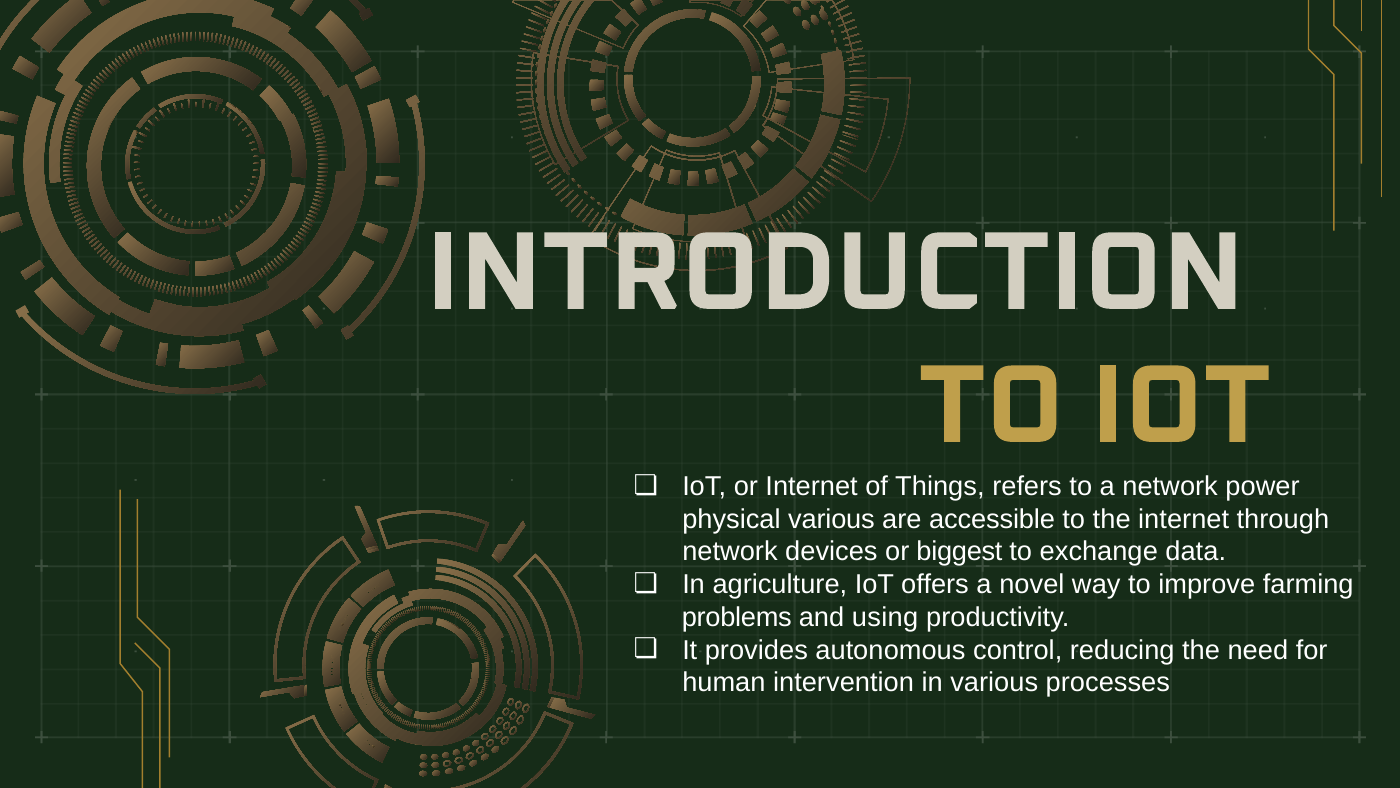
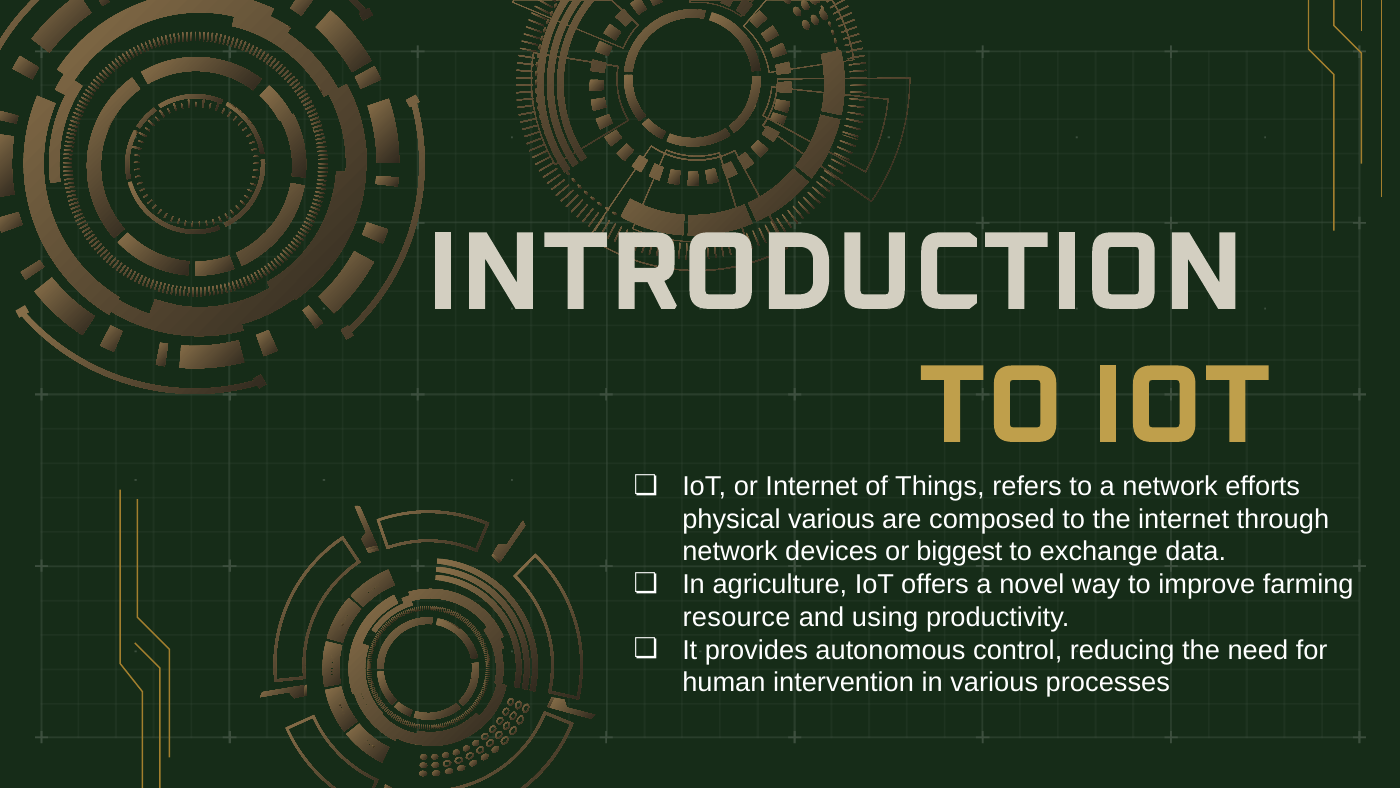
power: power -> efforts (1263, 486)
accessible: accessible -> composed (992, 519)
problems: problems -> resource (737, 617)
